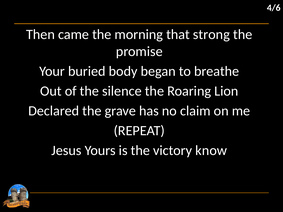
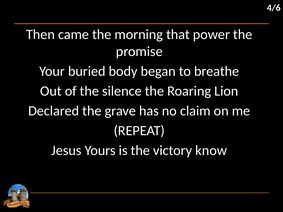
strong: strong -> power (211, 35)
